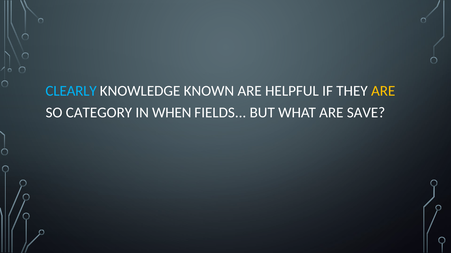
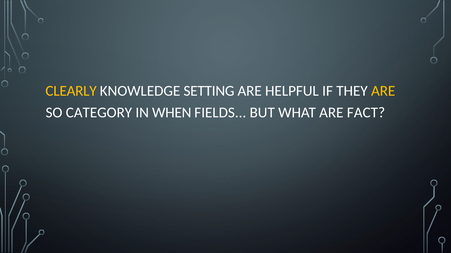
CLEARLY colour: light blue -> yellow (71, 91)
KNOWN: KNOWN -> SETTING (209, 91)
SAVE: SAVE -> FACT (366, 113)
